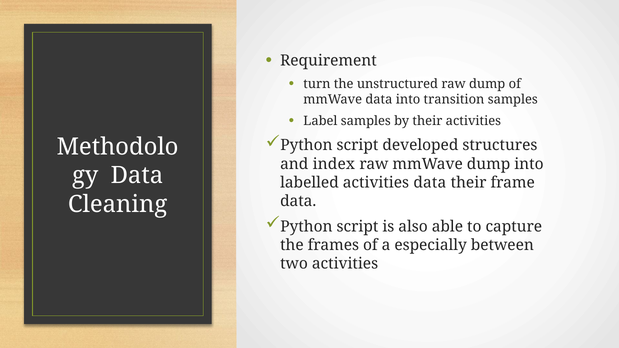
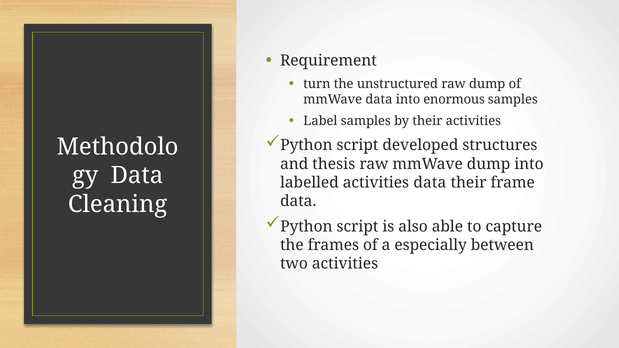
transition: transition -> enormous (454, 99)
index: index -> thesis (334, 164)
